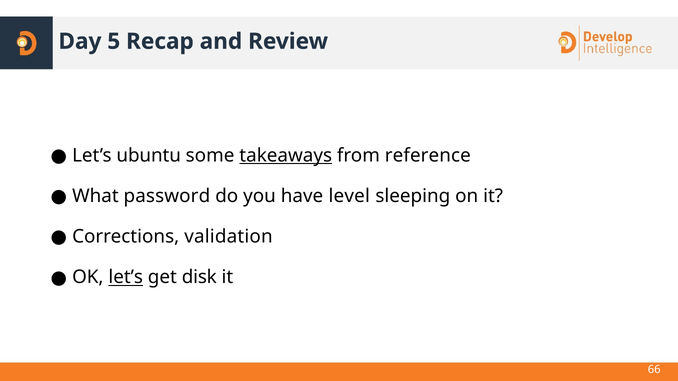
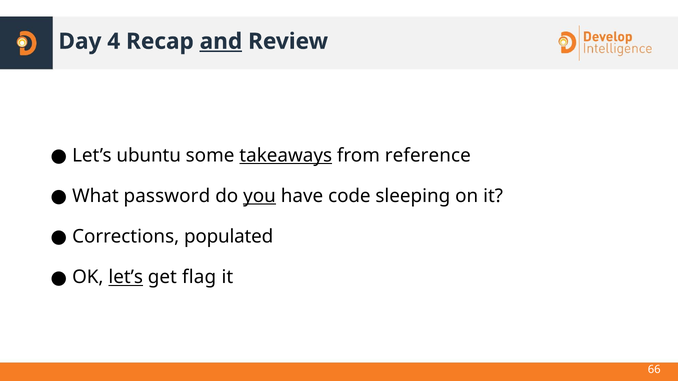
5: 5 -> 4 (114, 41)
and underline: none -> present (221, 41)
you underline: none -> present (260, 196)
level: level -> code (349, 196)
validation: validation -> populated (229, 237)
disk: disk -> flag (199, 278)
